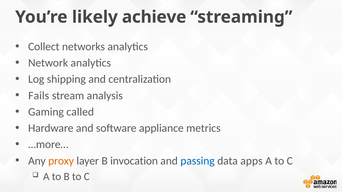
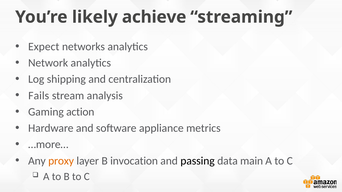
Collect: Collect -> Expect (44, 47)
called: called -> action (80, 112)
passing colour: blue -> black (198, 161)
apps: apps -> main (252, 161)
